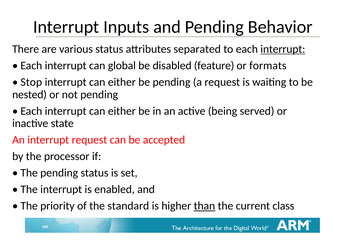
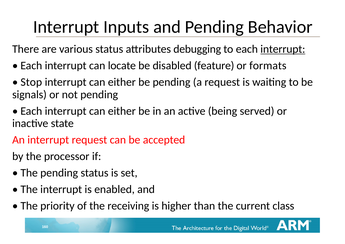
separated: separated -> debugging (197, 49)
global: global -> locate (122, 66)
nested: nested -> signals (29, 94)
standard: standard -> receiving (128, 206)
than underline: present -> none (204, 206)
